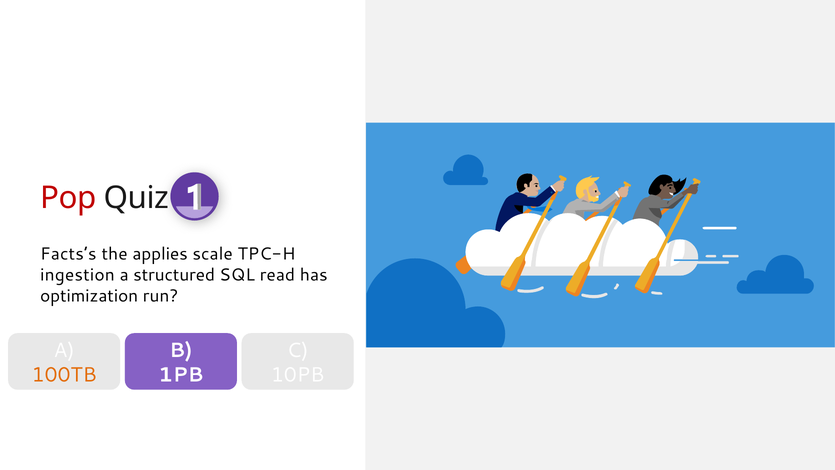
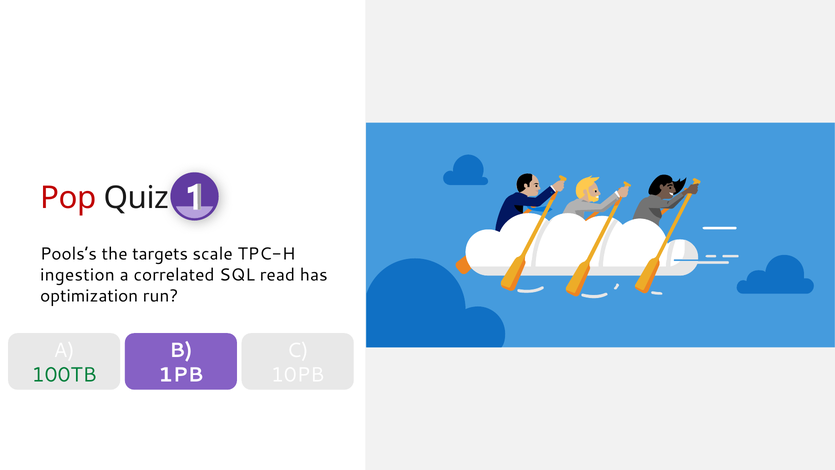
Facts’s: Facts’s -> Pools’s (69, 254)
applies: applies -> targets (160, 254)
structured: structured -> correlated (174, 275)
100TB colour: orange -> green (64, 375)
